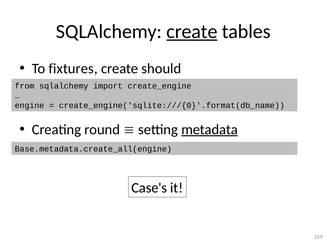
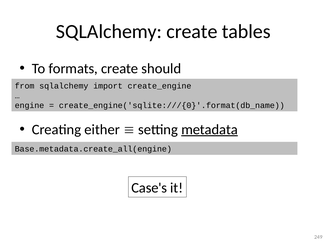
create underline: present -> none (192, 32)
fixtures: fixtures -> formats (73, 69)
round: round -> either (102, 130)
